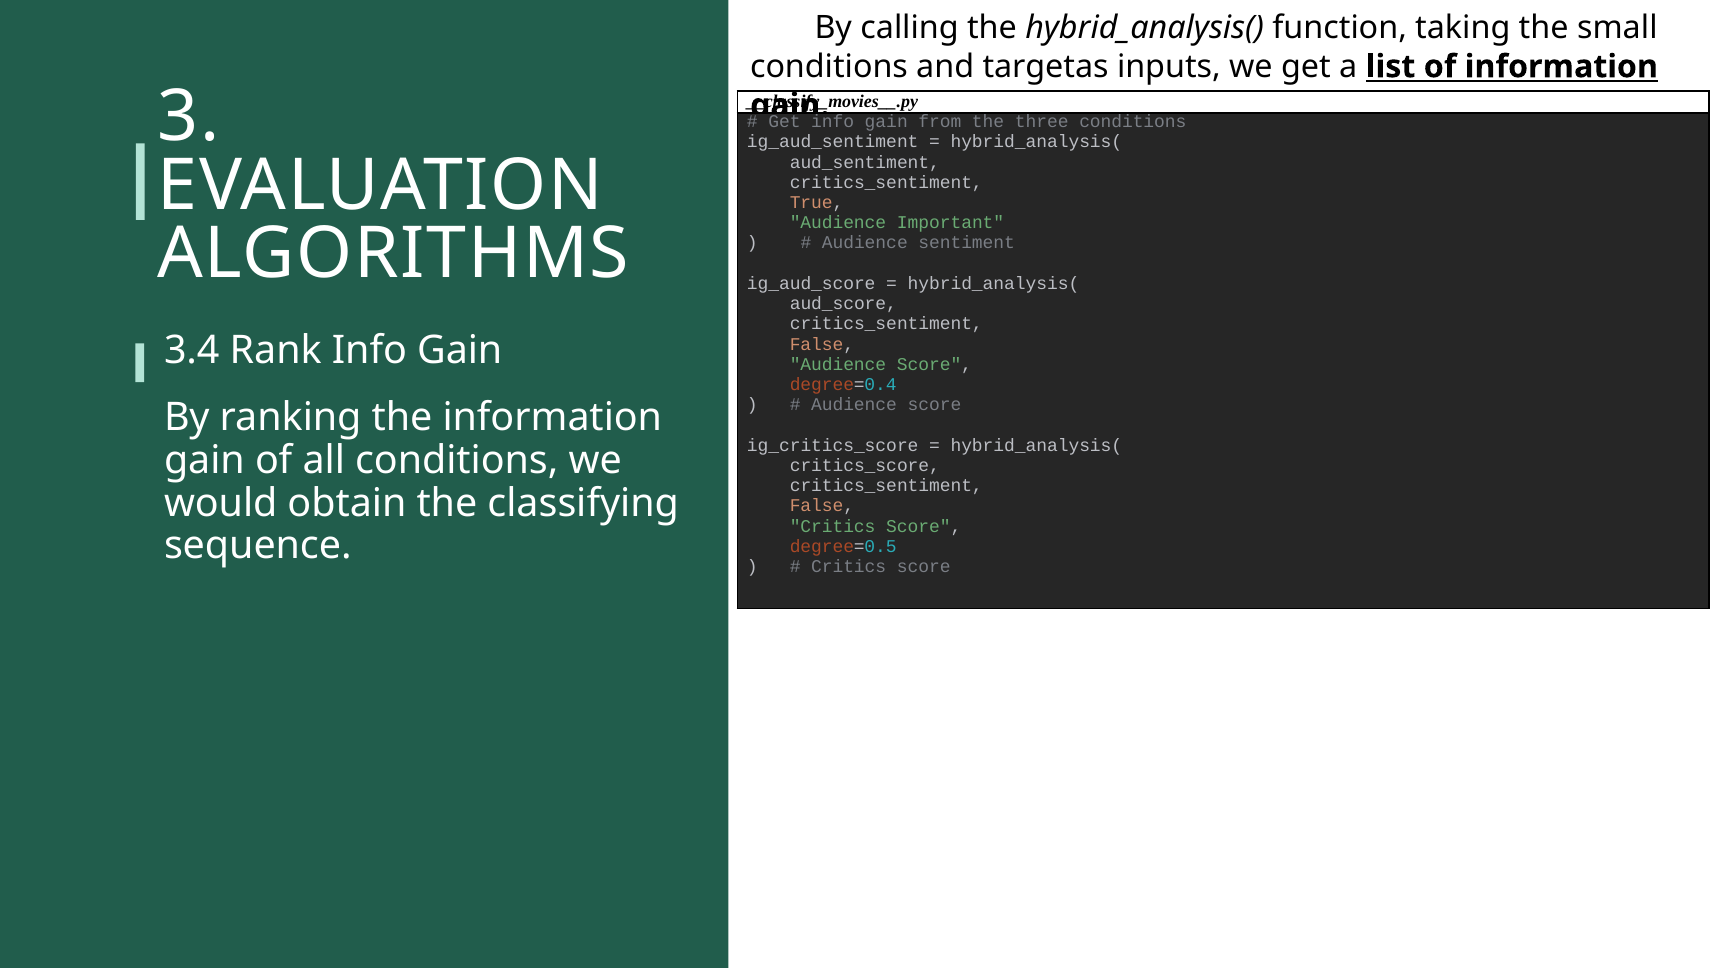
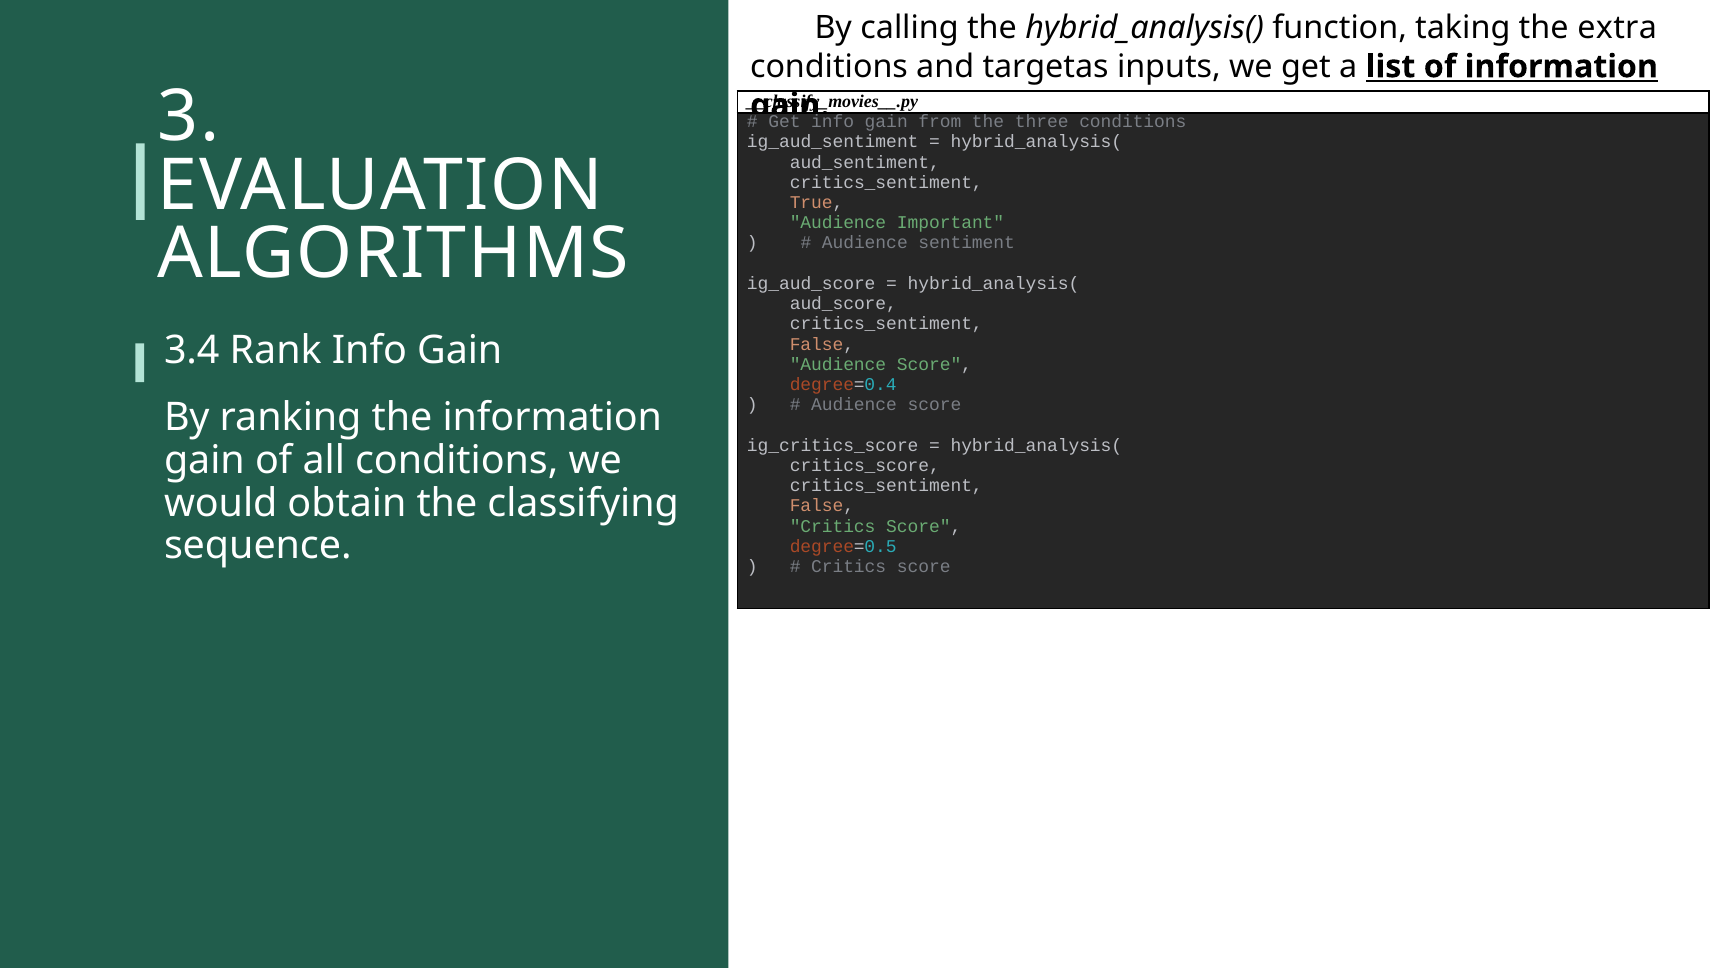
small: small -> extra (1617, 28)
